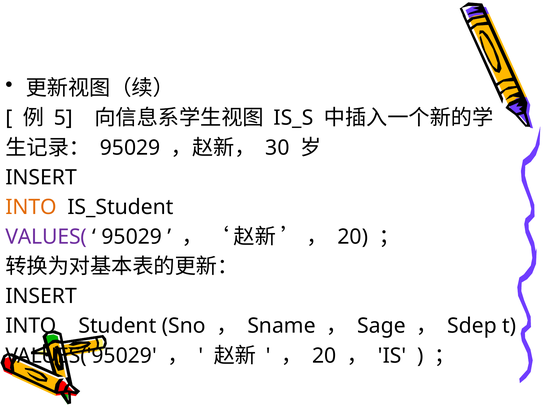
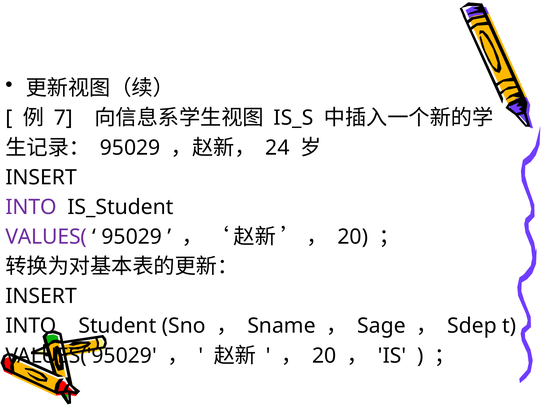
5: 5 -> 7 (63, 118)
30: 30 -> 24 (277, 148)
INTO colour: orange -> purple (31, 207)
